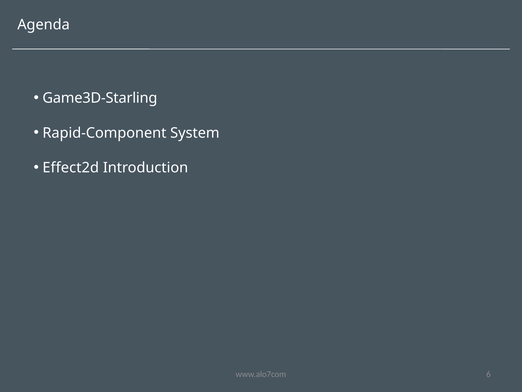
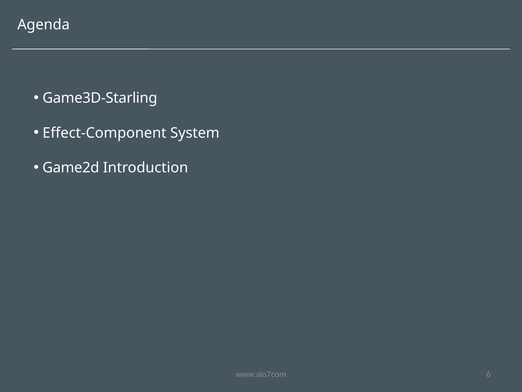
Rapid-Component: Rapid-Component -> Effect-Component (104, 133)
Effect2d: Effect2d -> Game2d (71, 168)
